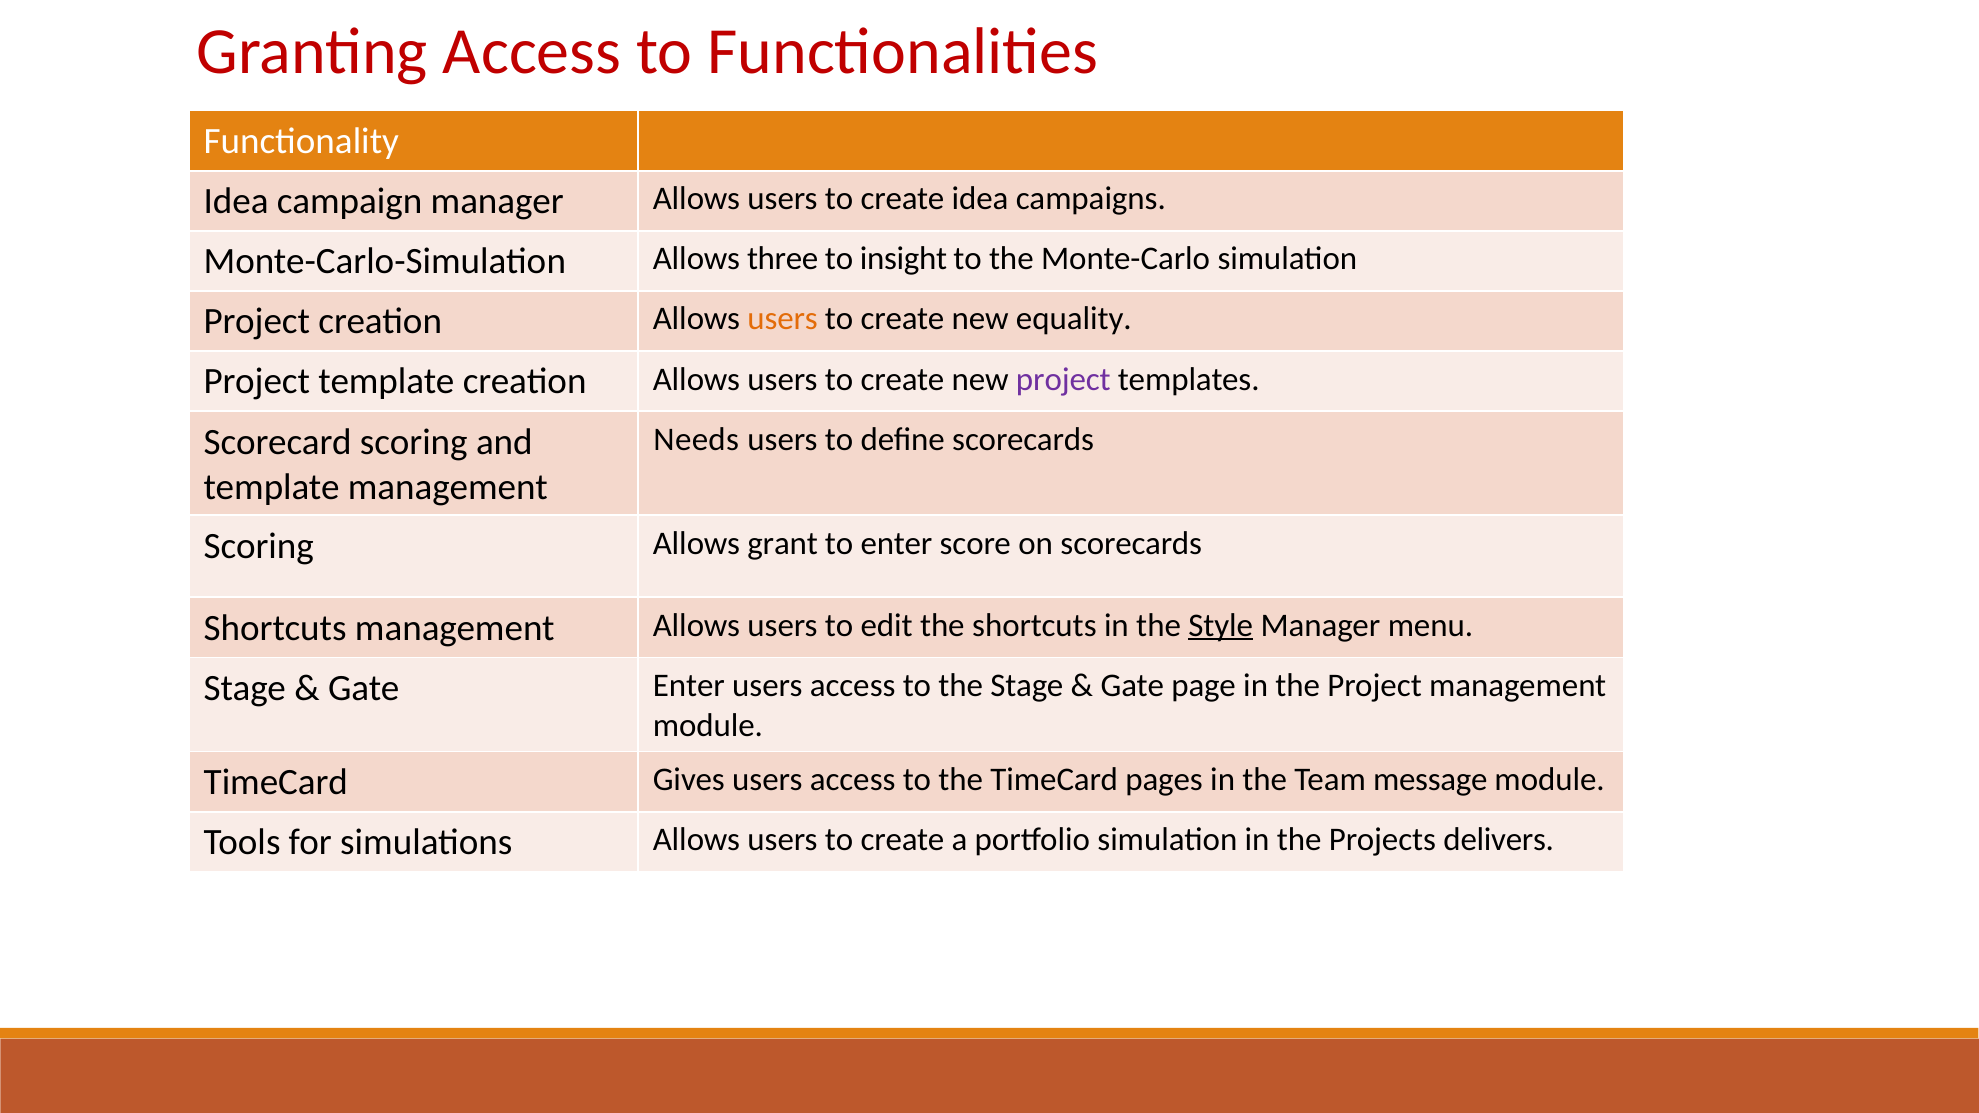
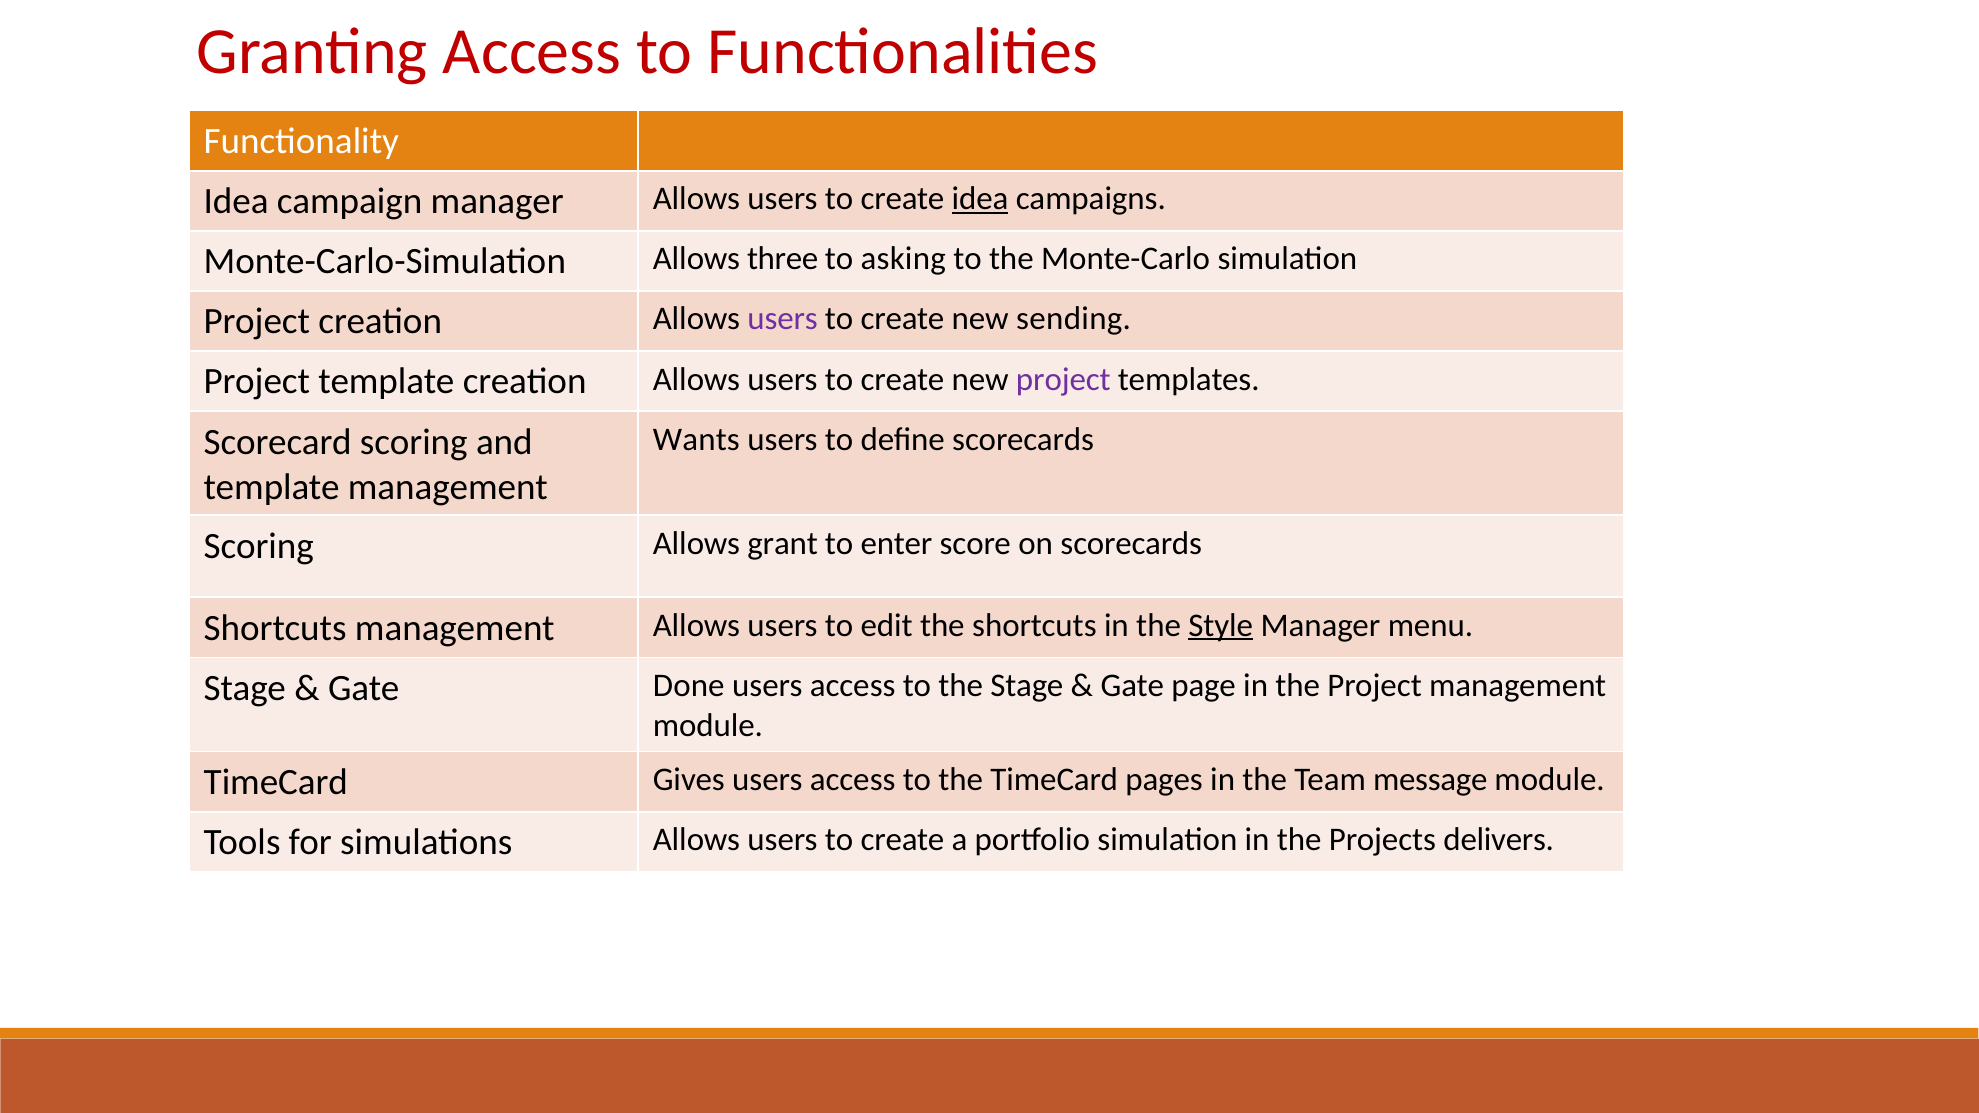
idea underline: none -> present (980, 199)
insight: insight -> asking (903, 259)
users colour: orange -> purple (783, 319)
equality: equality -> sending (1074, 319)
Needs: Needs -> Wants (696, 439)
Gate Enter: Enter -> Done (689, 686)
